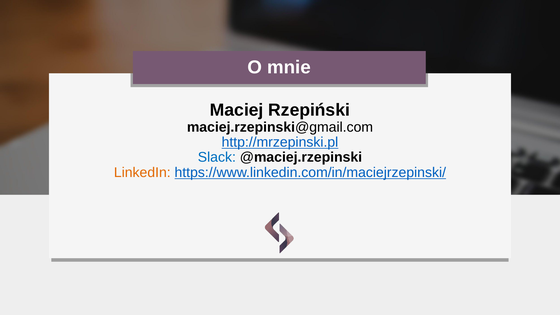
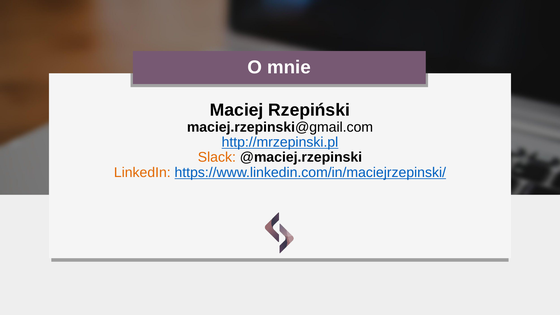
Slack colour: blue -> orange (217, 157)
